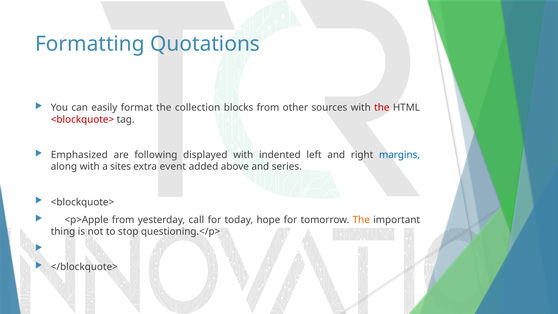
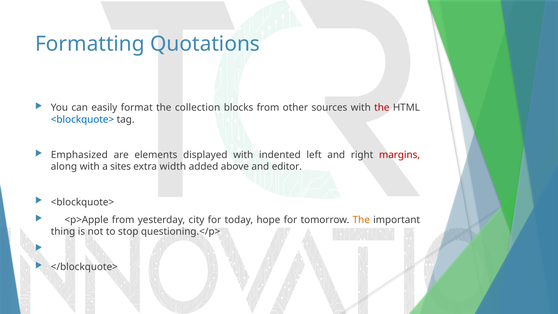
<blockquote> colour: red -> blue (82, 119)
following: following -> elements (156, 155)
margins colour: blue -> red (400, 155)
event: event -> width (173, 167)
series: series -> editor (287, 167)
call: call -> city (196, 220)
